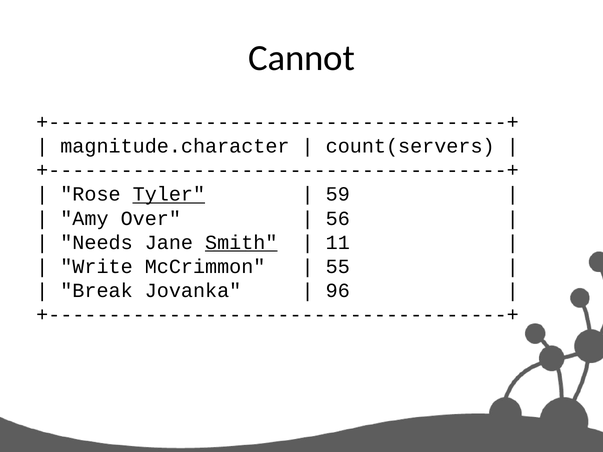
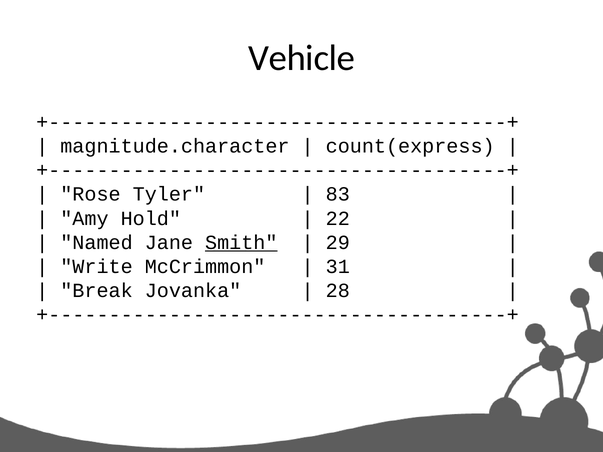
Cannot: Cannot -> Vehicle (302, 58)
count(servers: count(servers -> count(express (410, 146)
Tyler underline: present -> none (169, 194)
59: 59 -> 83 (338, 194)
Over: Over -> Hold (151, 218)
56: 56 -> 22 (338, 218)
Needs: Needs -> Named (97, 243)
11: 11 -> 29 (338, 243)
55: 55 -> 31 (338, 267)
96: 96 -> 28 (338, 291)
